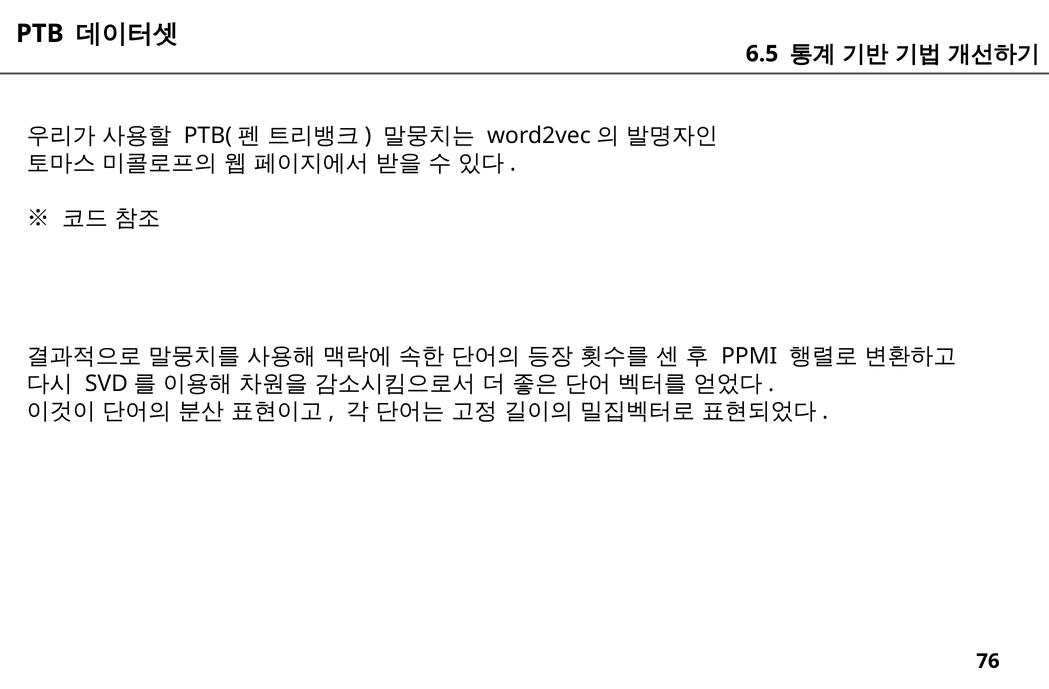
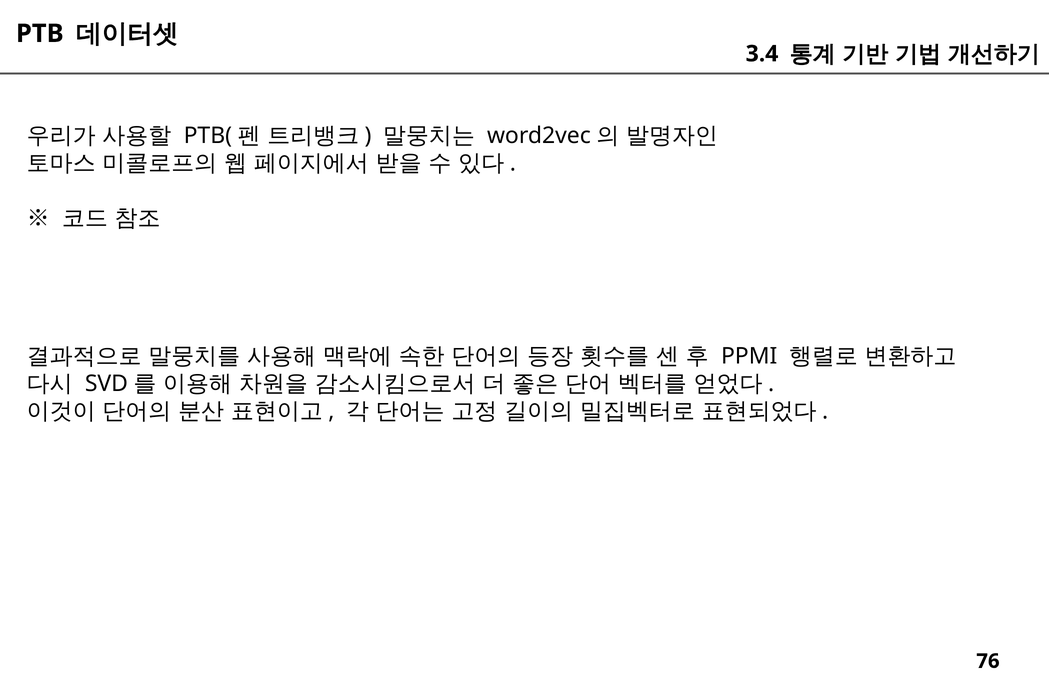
6.5: 6.5 -> 3.4 (762, 54)
